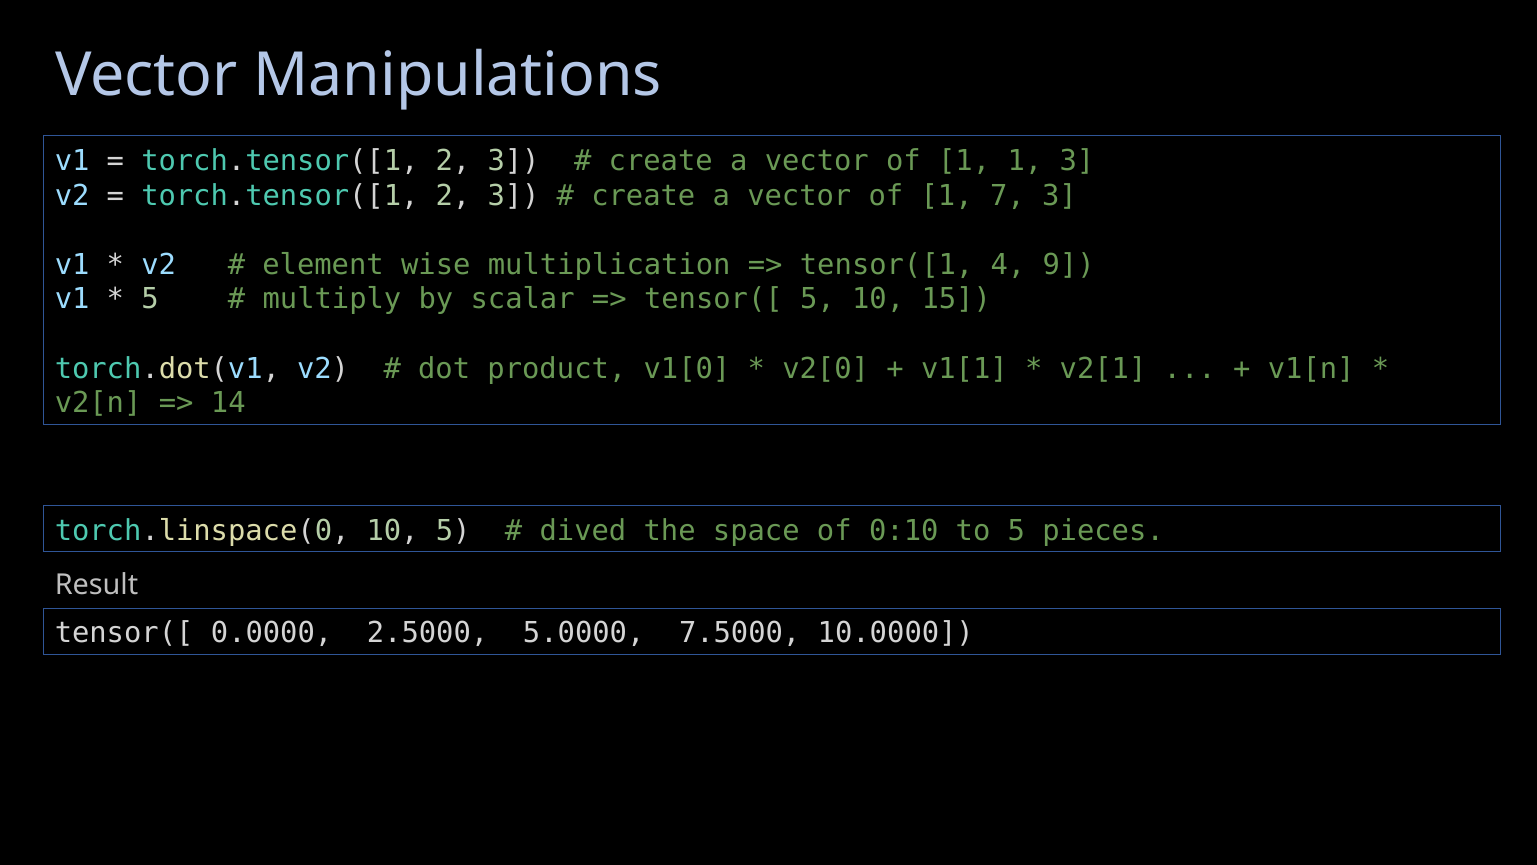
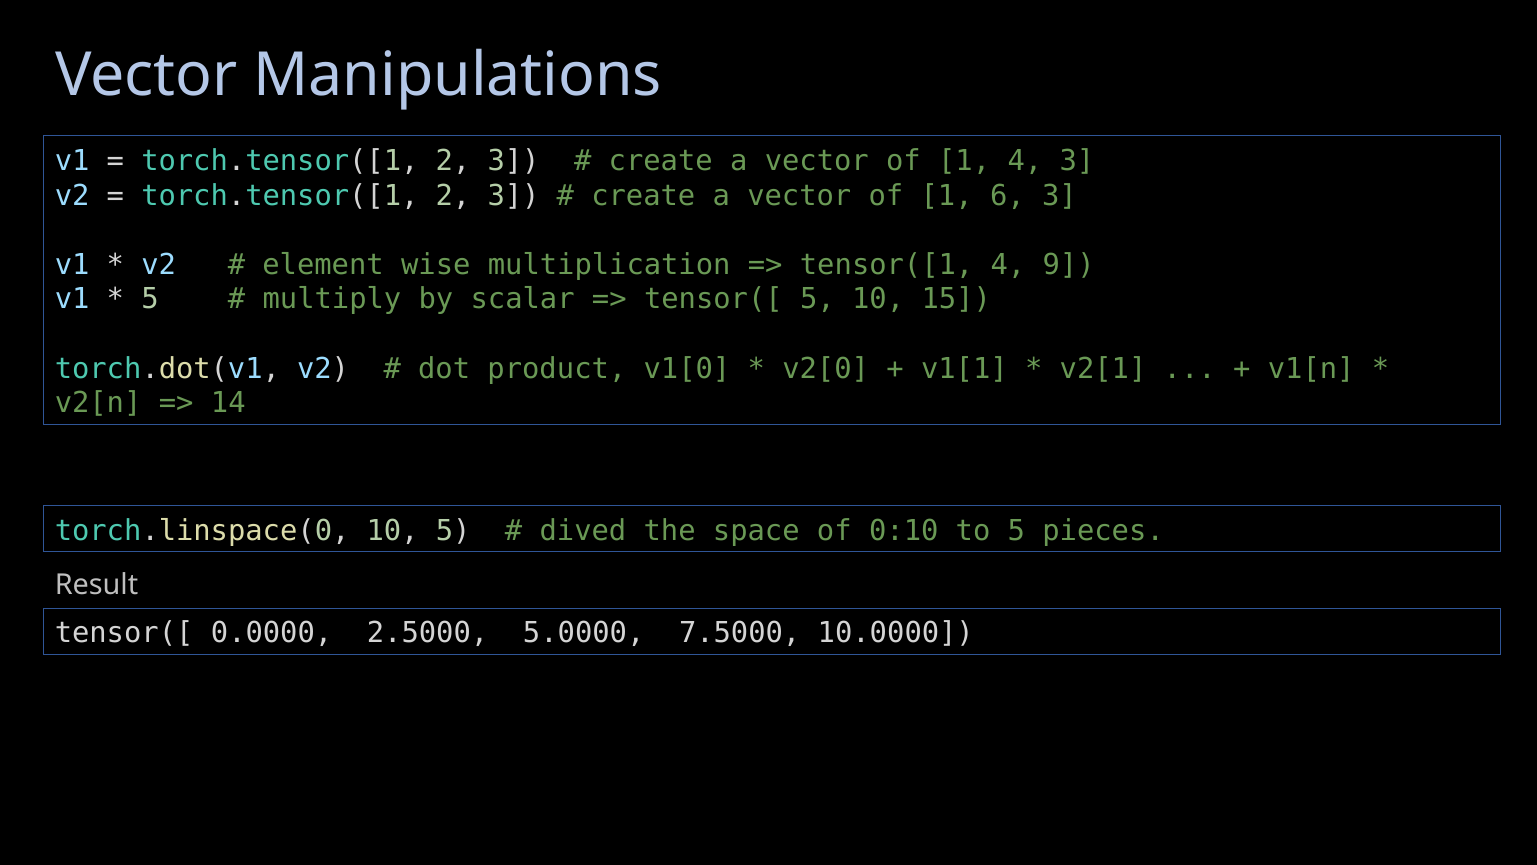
1 1: 1 -> 4 (1025, 161)
7: 7 -> 6 (1007, 195)
